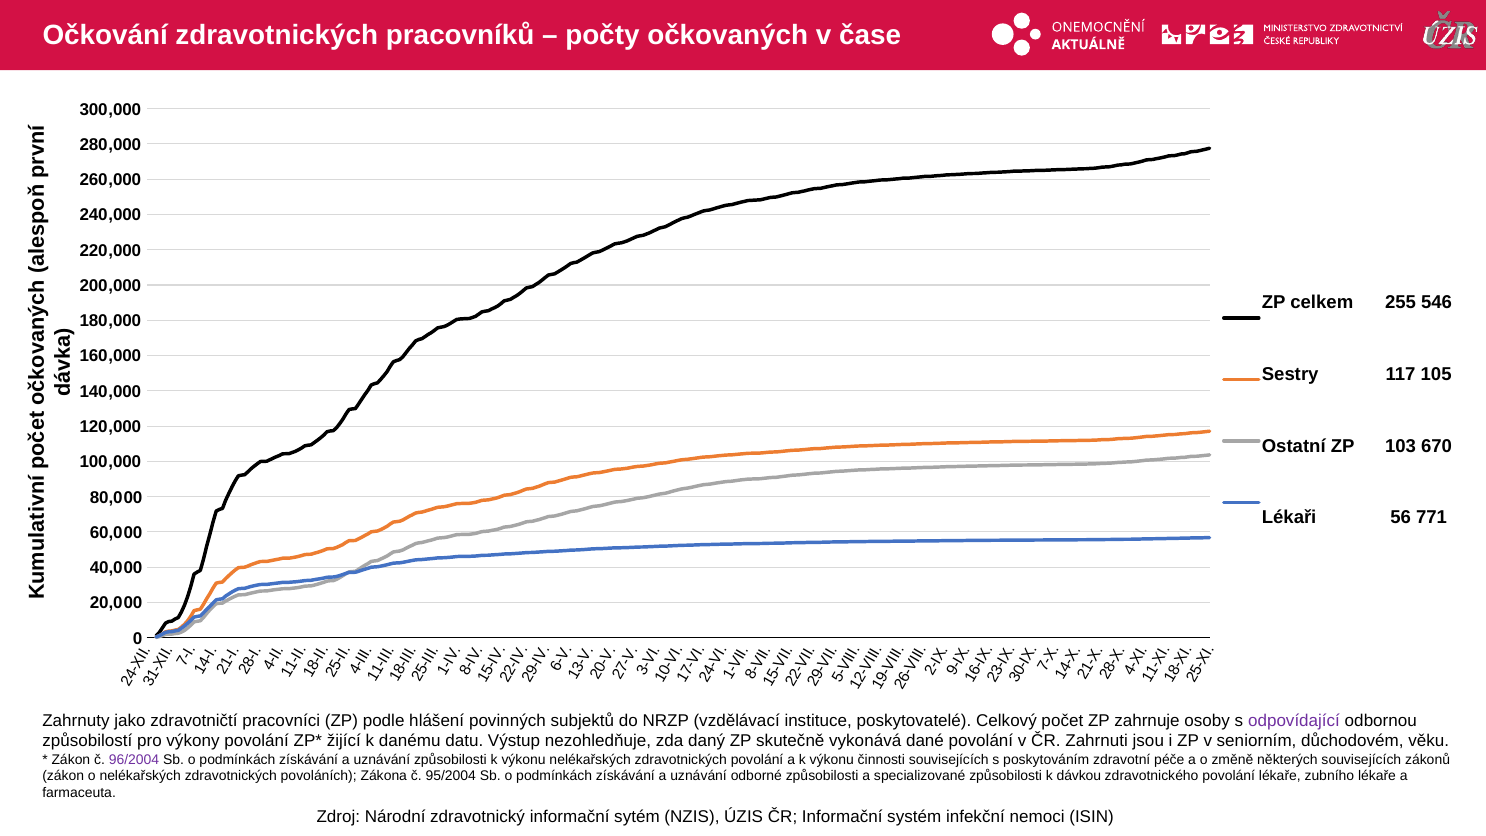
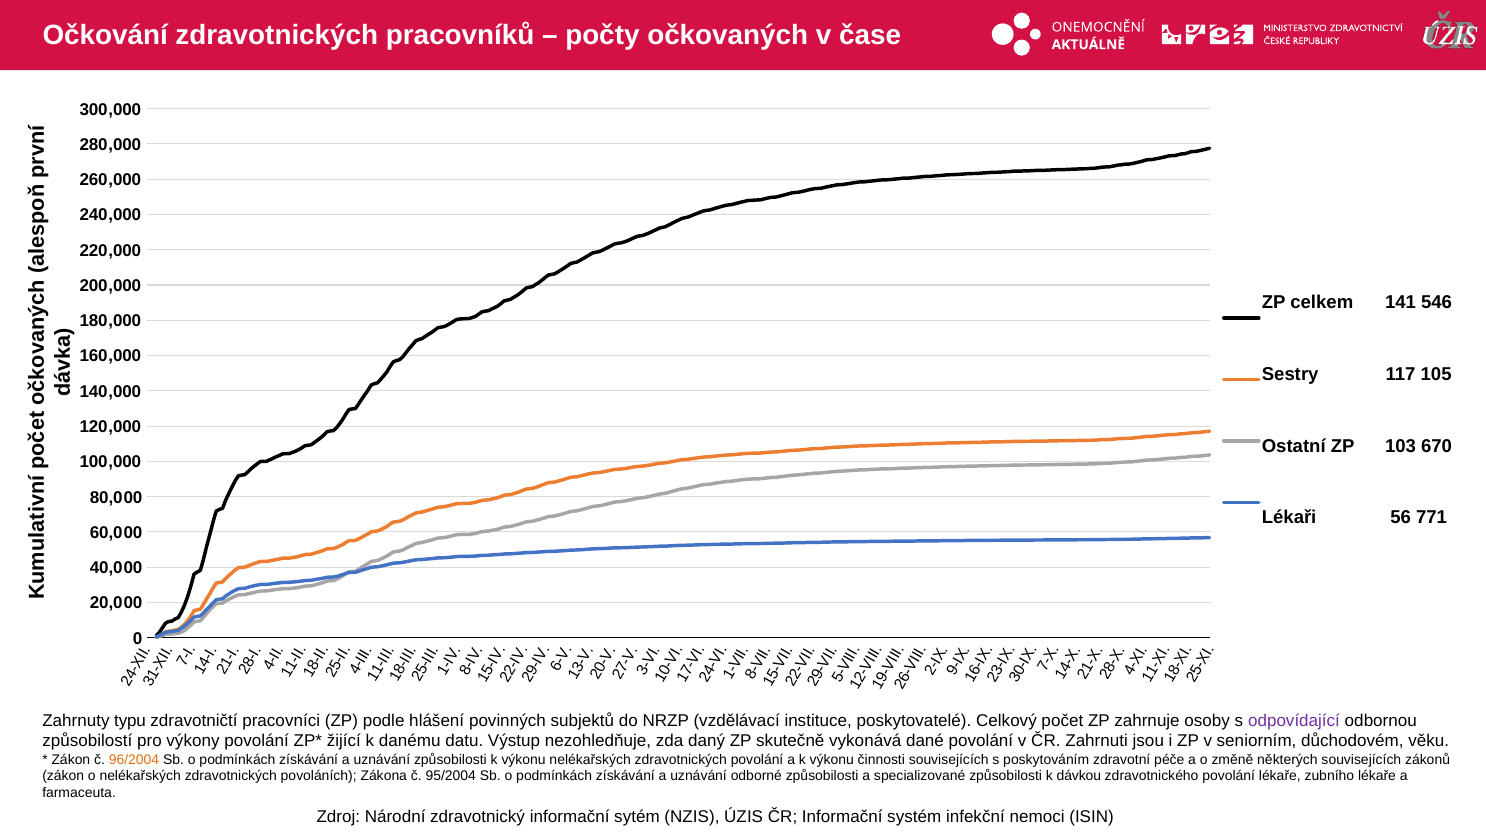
255: 255 -> 141 (1401, 303)
jako: jako -> typu (130, 721)
96/2004 colour: purple -> orange (134, 759)
